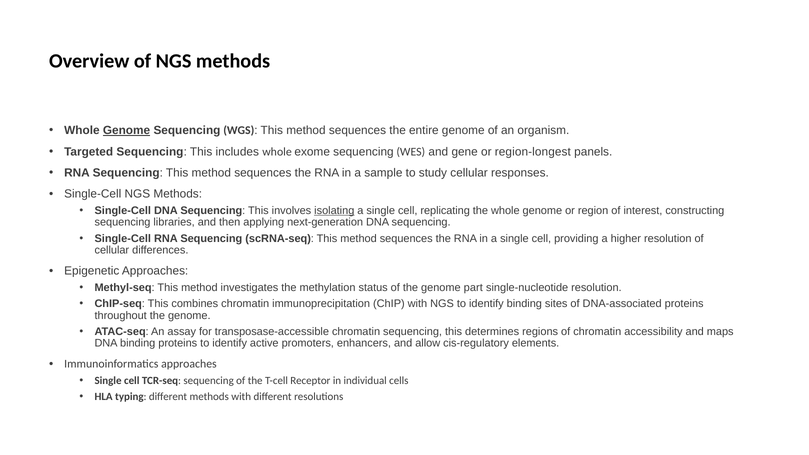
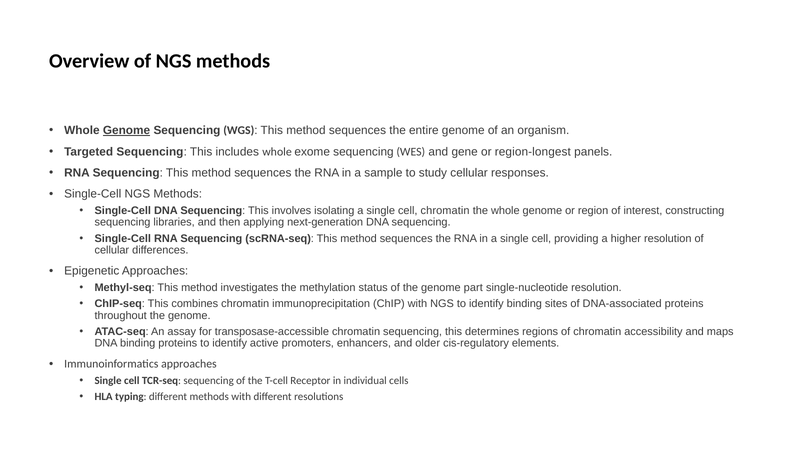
isolating underline: present -> none (334, 211)
cell replicating: replicating -> chromatin (445, 211)
allow: allow -> older (428, 343)
